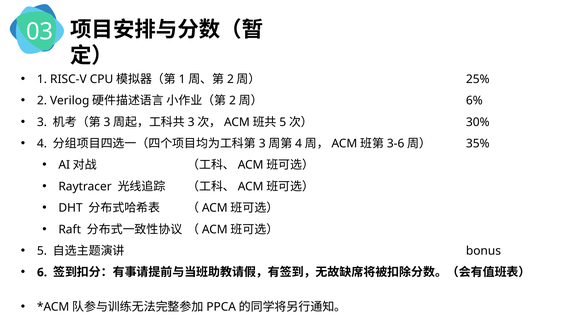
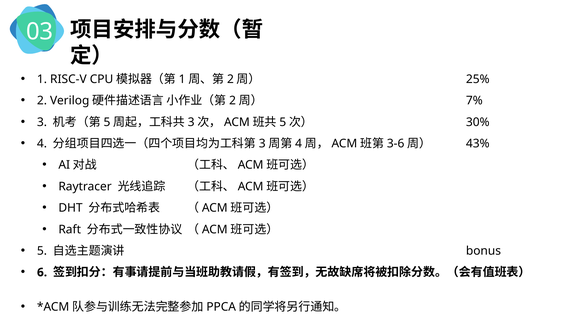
6%: 6% -> 7% (474, 101)
3: 3 -> 5 (107, 122)
35%: 35% -> 43% (478, 143)
